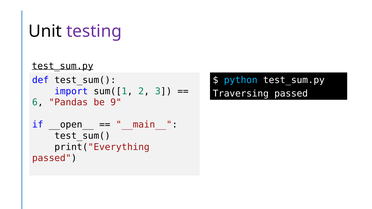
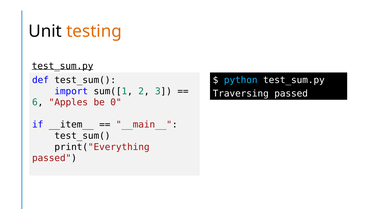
testing colour: purple -> orange (94, 31)
Pandas: Pandas -> Apples (68, 102)
9: 9 -> 0 (116, 102)
__open__: __open__ -> __item__ (71, 125)
